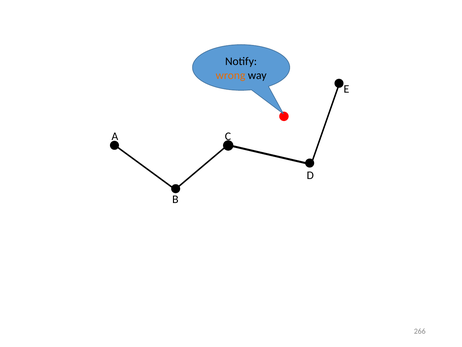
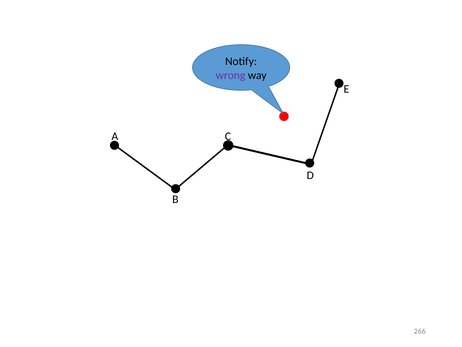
wrong colour: orange -> purple (230, 75)
